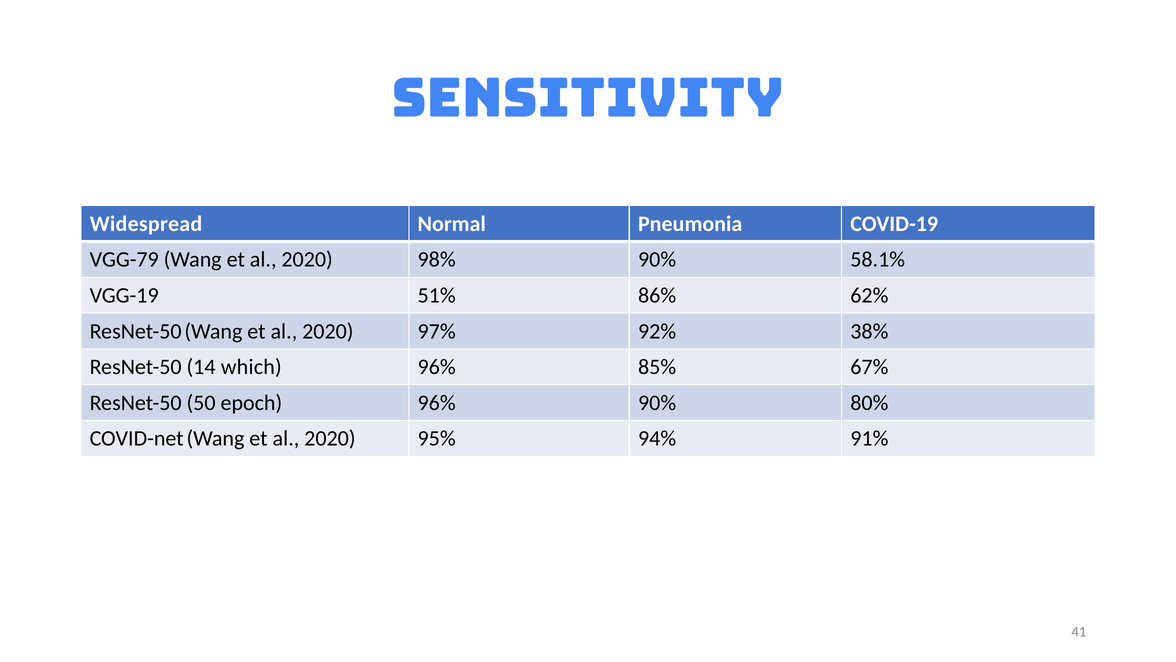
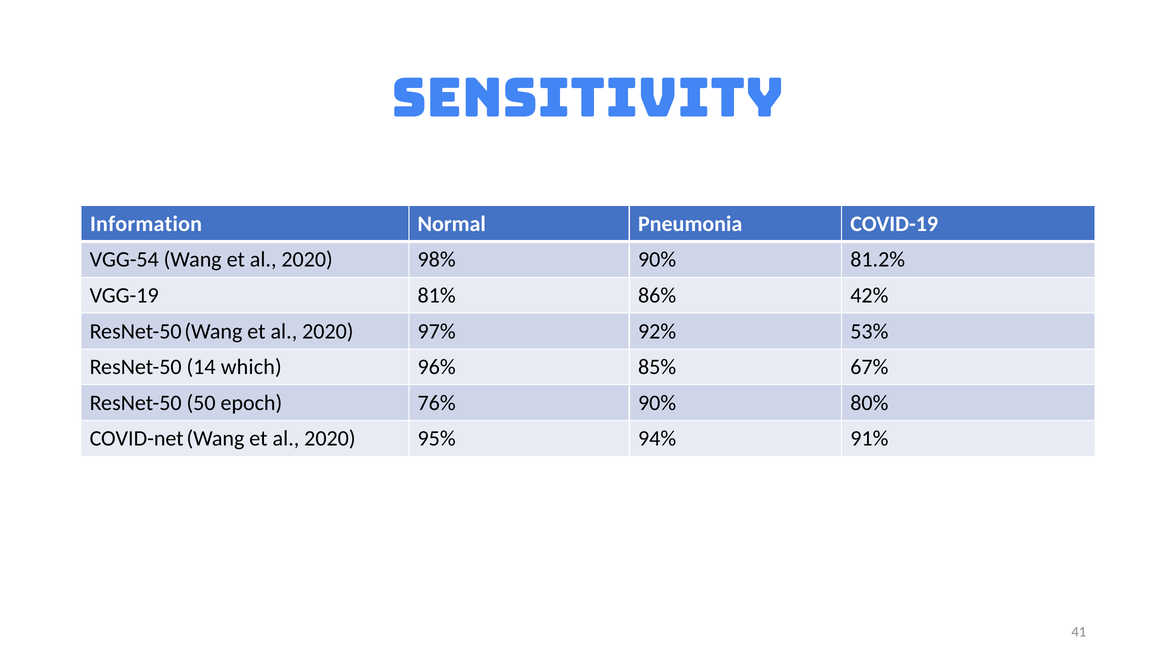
Widespread: Widespread -> Information (146, 224)
VGG-79: VGG-79 -> VGG-54 (124, 259)
58.1%: 58.1% -> 81.2% (878, 259)
51%: 51% -> 81% (437, 295)
62%: 62% -> 42% (869, 295)
38%: 38% -> 53% (869, 331)
epoch 96%: 96% -> 76% (437, 403)
